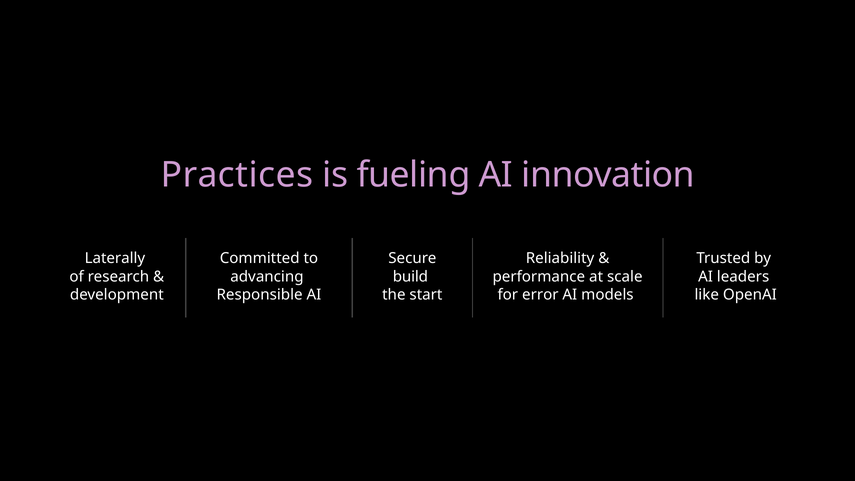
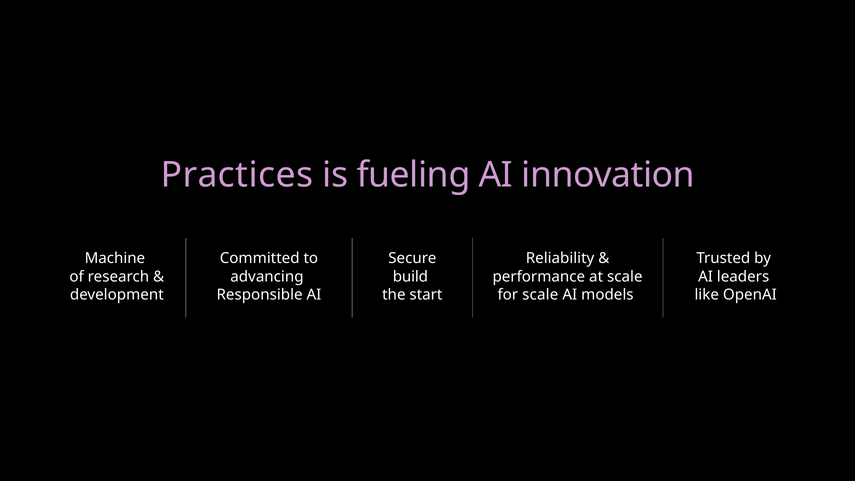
Laterally: Laterally -> Machine (115, 258)
for error: error -> scale (540, 295)
